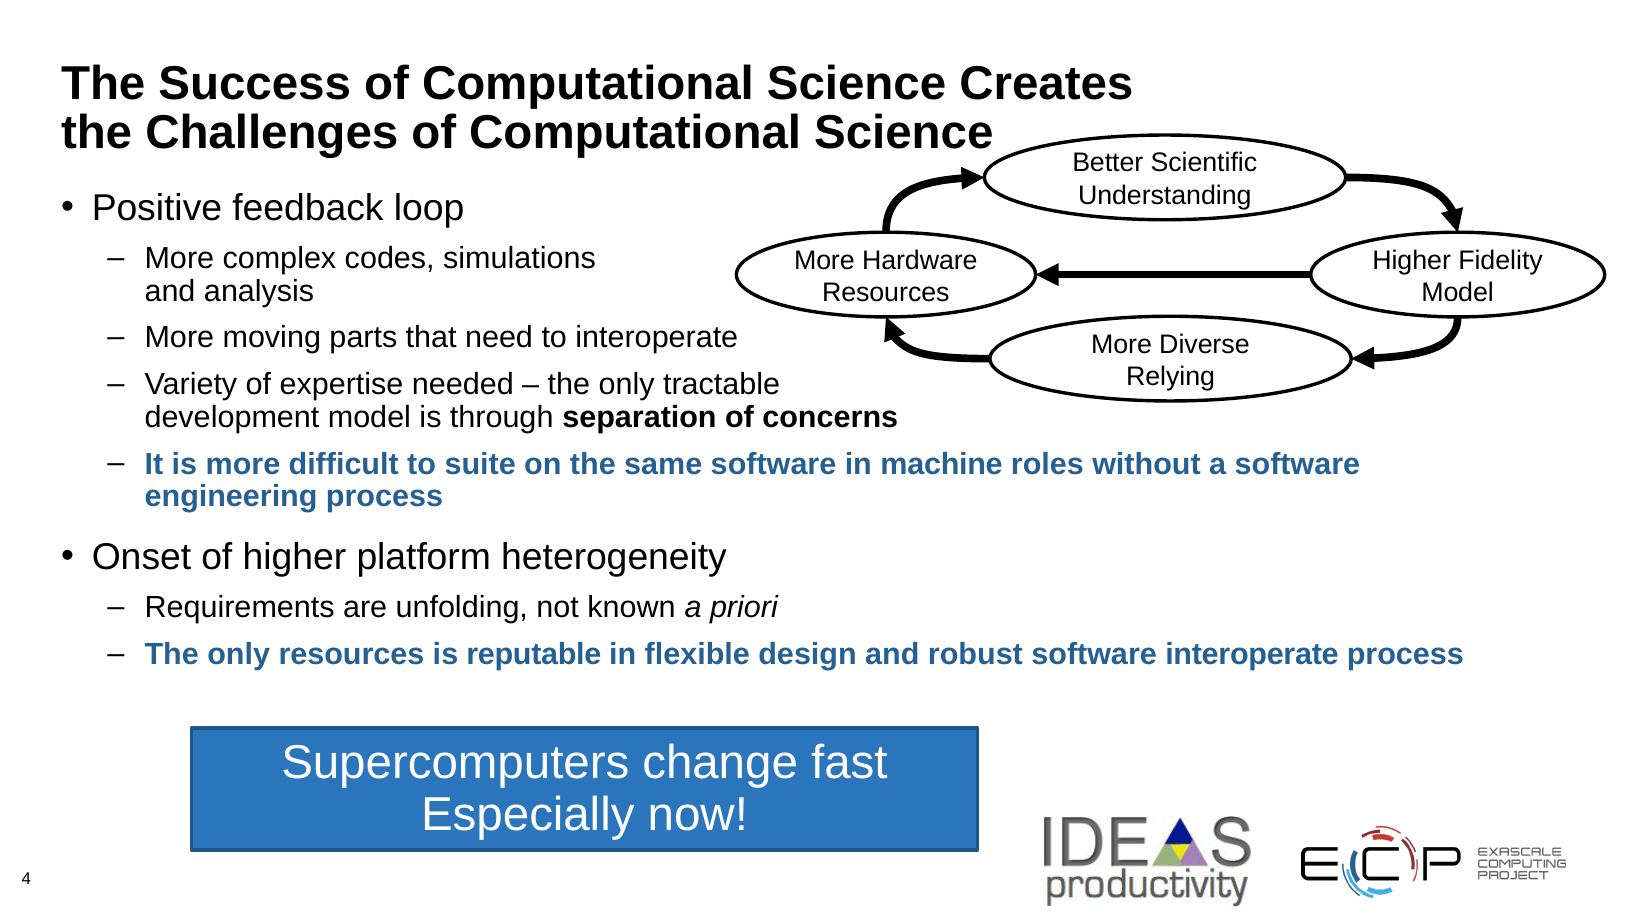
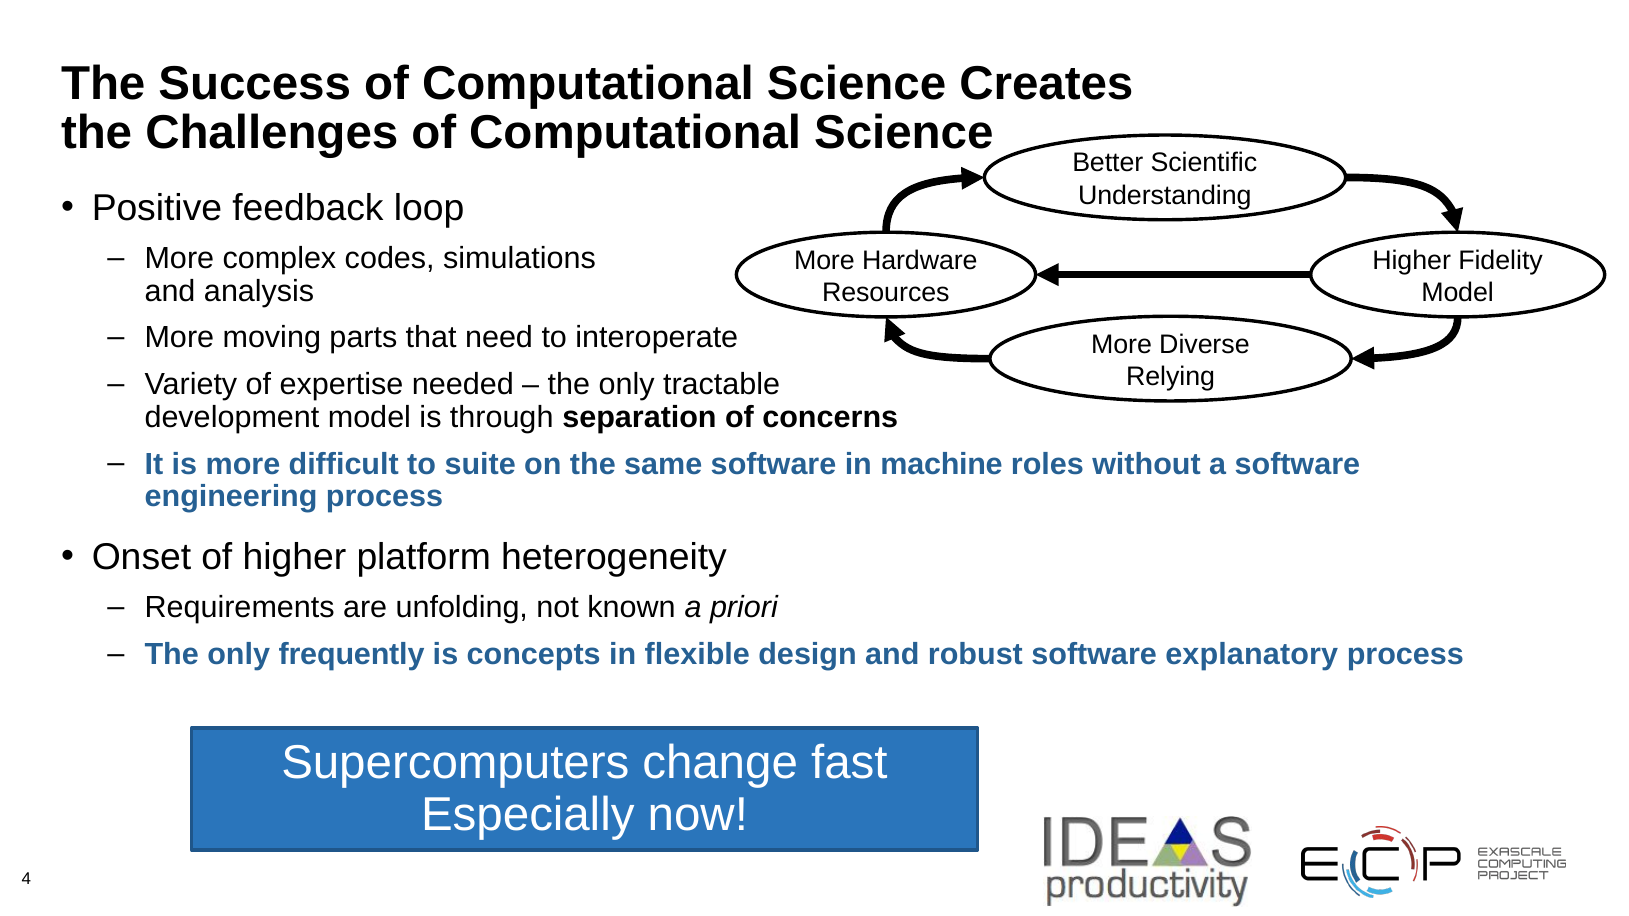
only resources: resources -> frequently (352, 654)
reputable: reputable -> concepts (534, 654)
software interoperate: interoperate -> explanatory (1252, 654)
